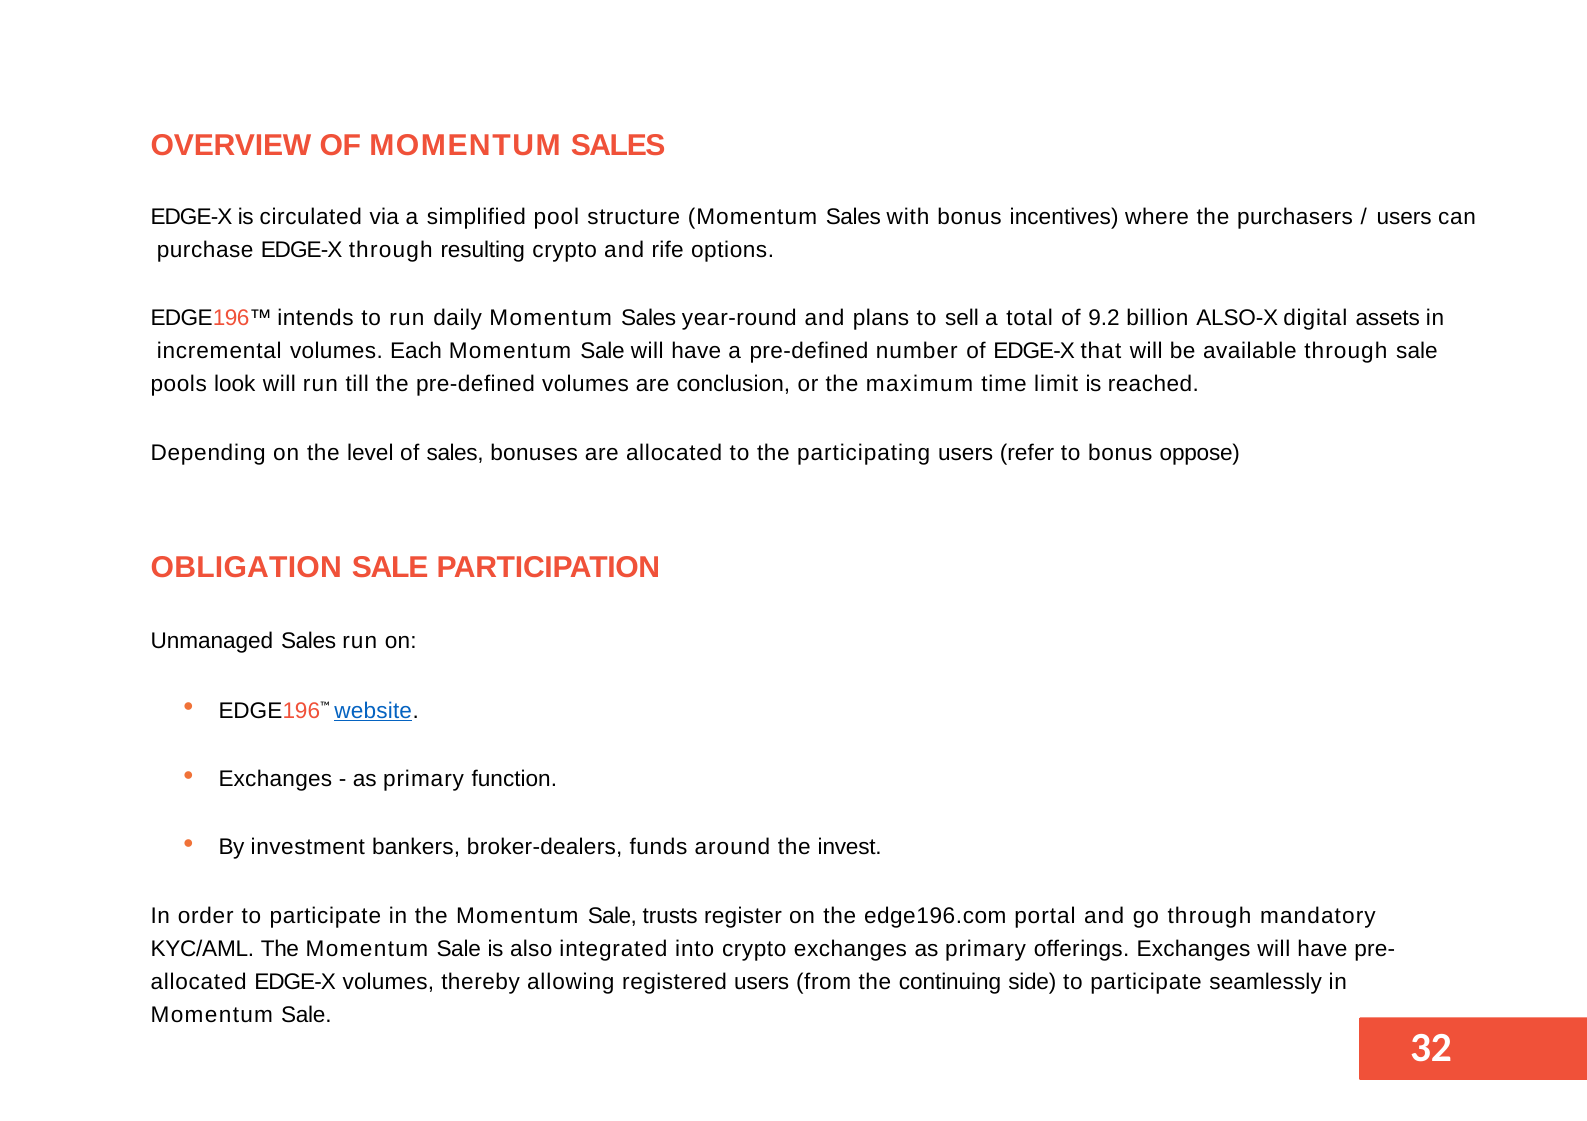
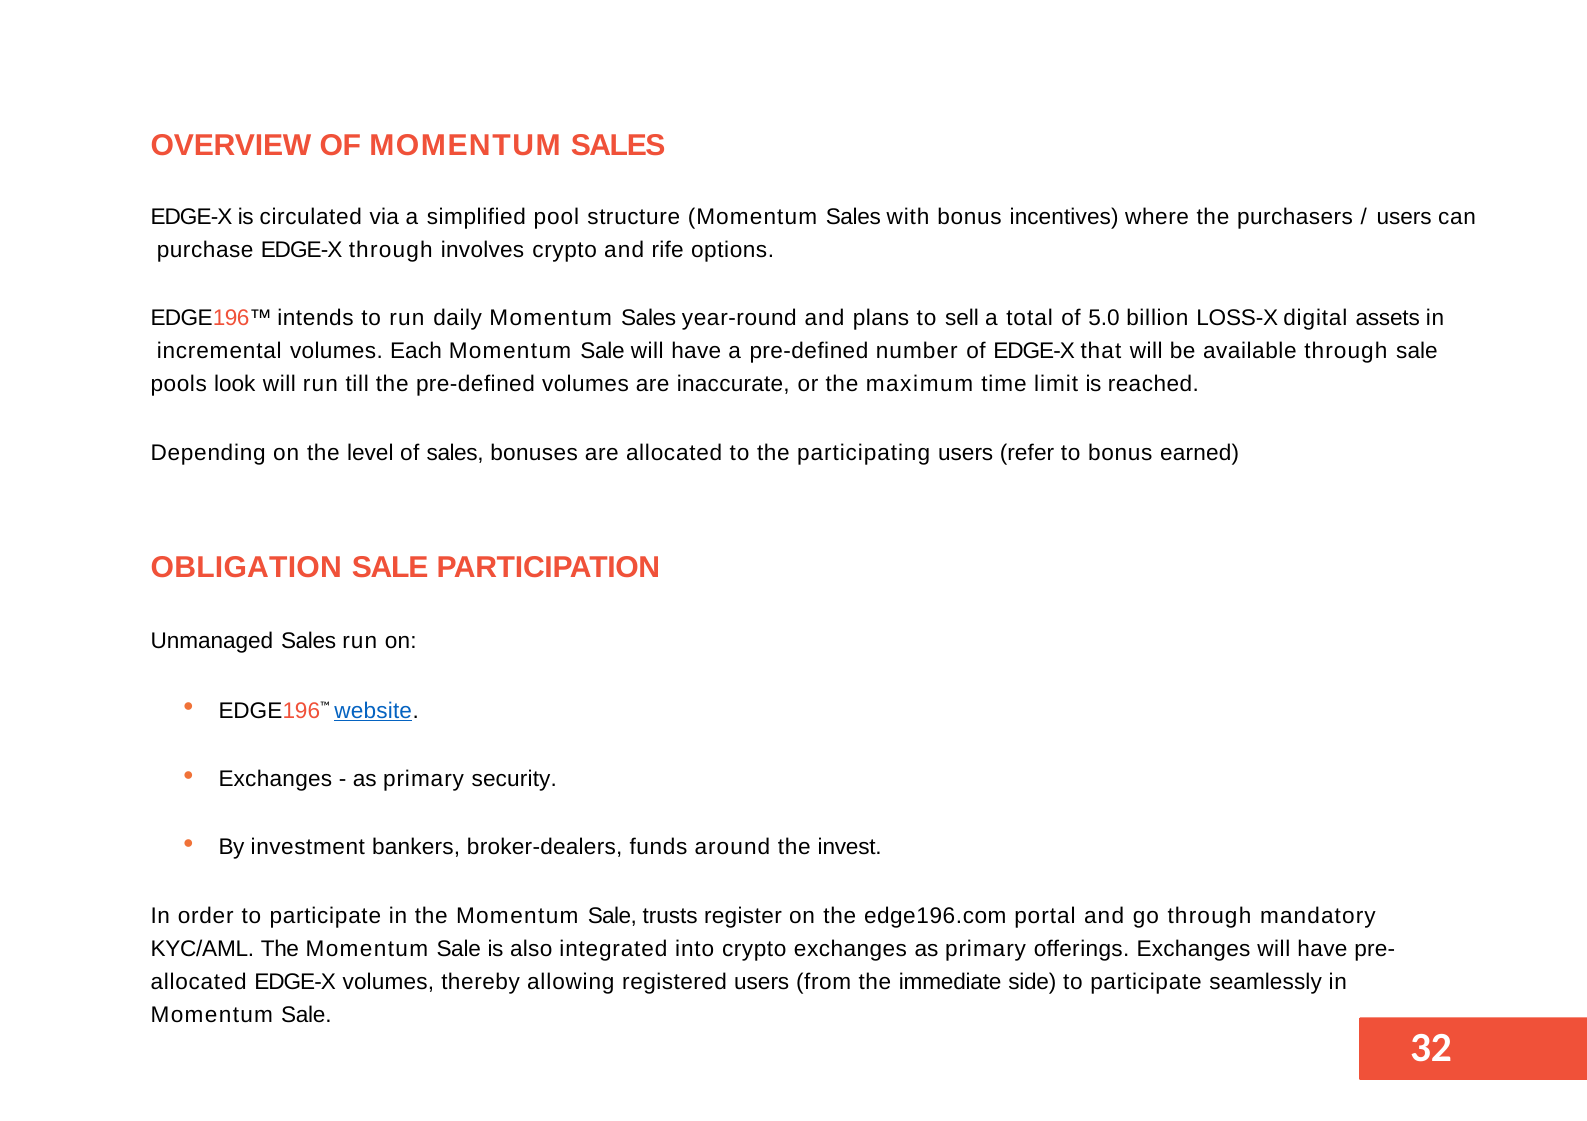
resulting: resulting -> involves (483, 250)
9.2: 9.2 -> 5.0 (1104, 318)
ALSO-X: ALSO-X -> LOSS-X (1237, 318)
conclusion: conclusion -> inaccurate (733, 384)
oppose: oppose -> earned (1200, 453)
function: function -> security (514, 780)
continuing: continuing -> immediate (950, 982)
